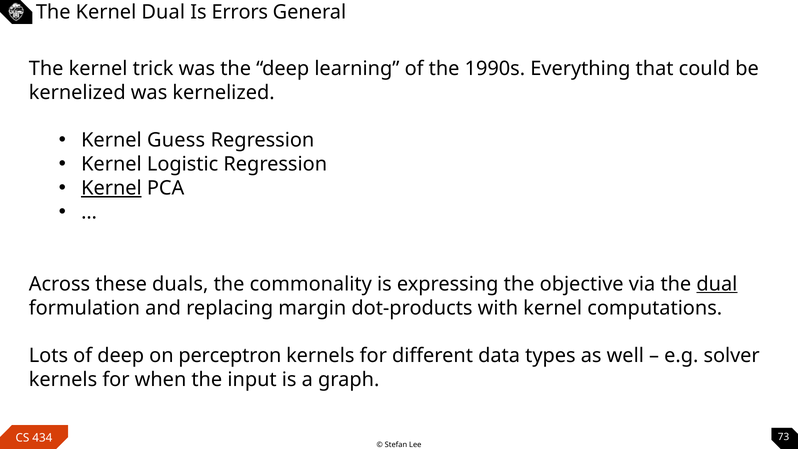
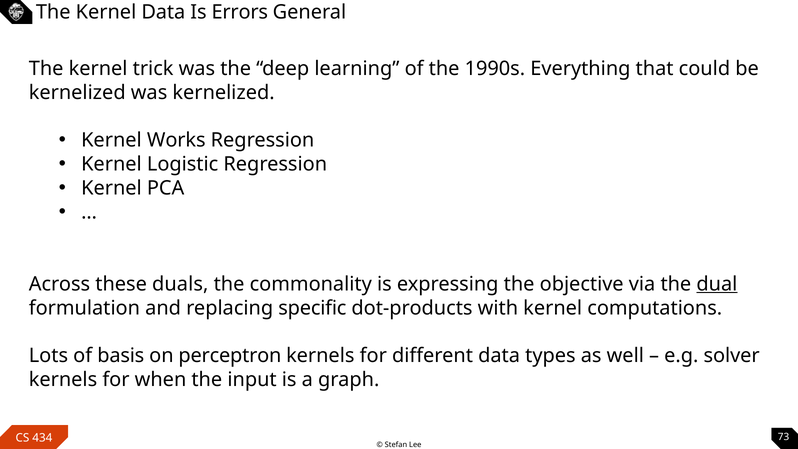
Kernel Dual: Dual -> Data (163, 12)
Guess: Guess -> Works (176, 140)
Kernel underline: present -> none (111, 188)
margin: margin -> specific (312, 308)
of deep: deep -> basis (121, 356)
